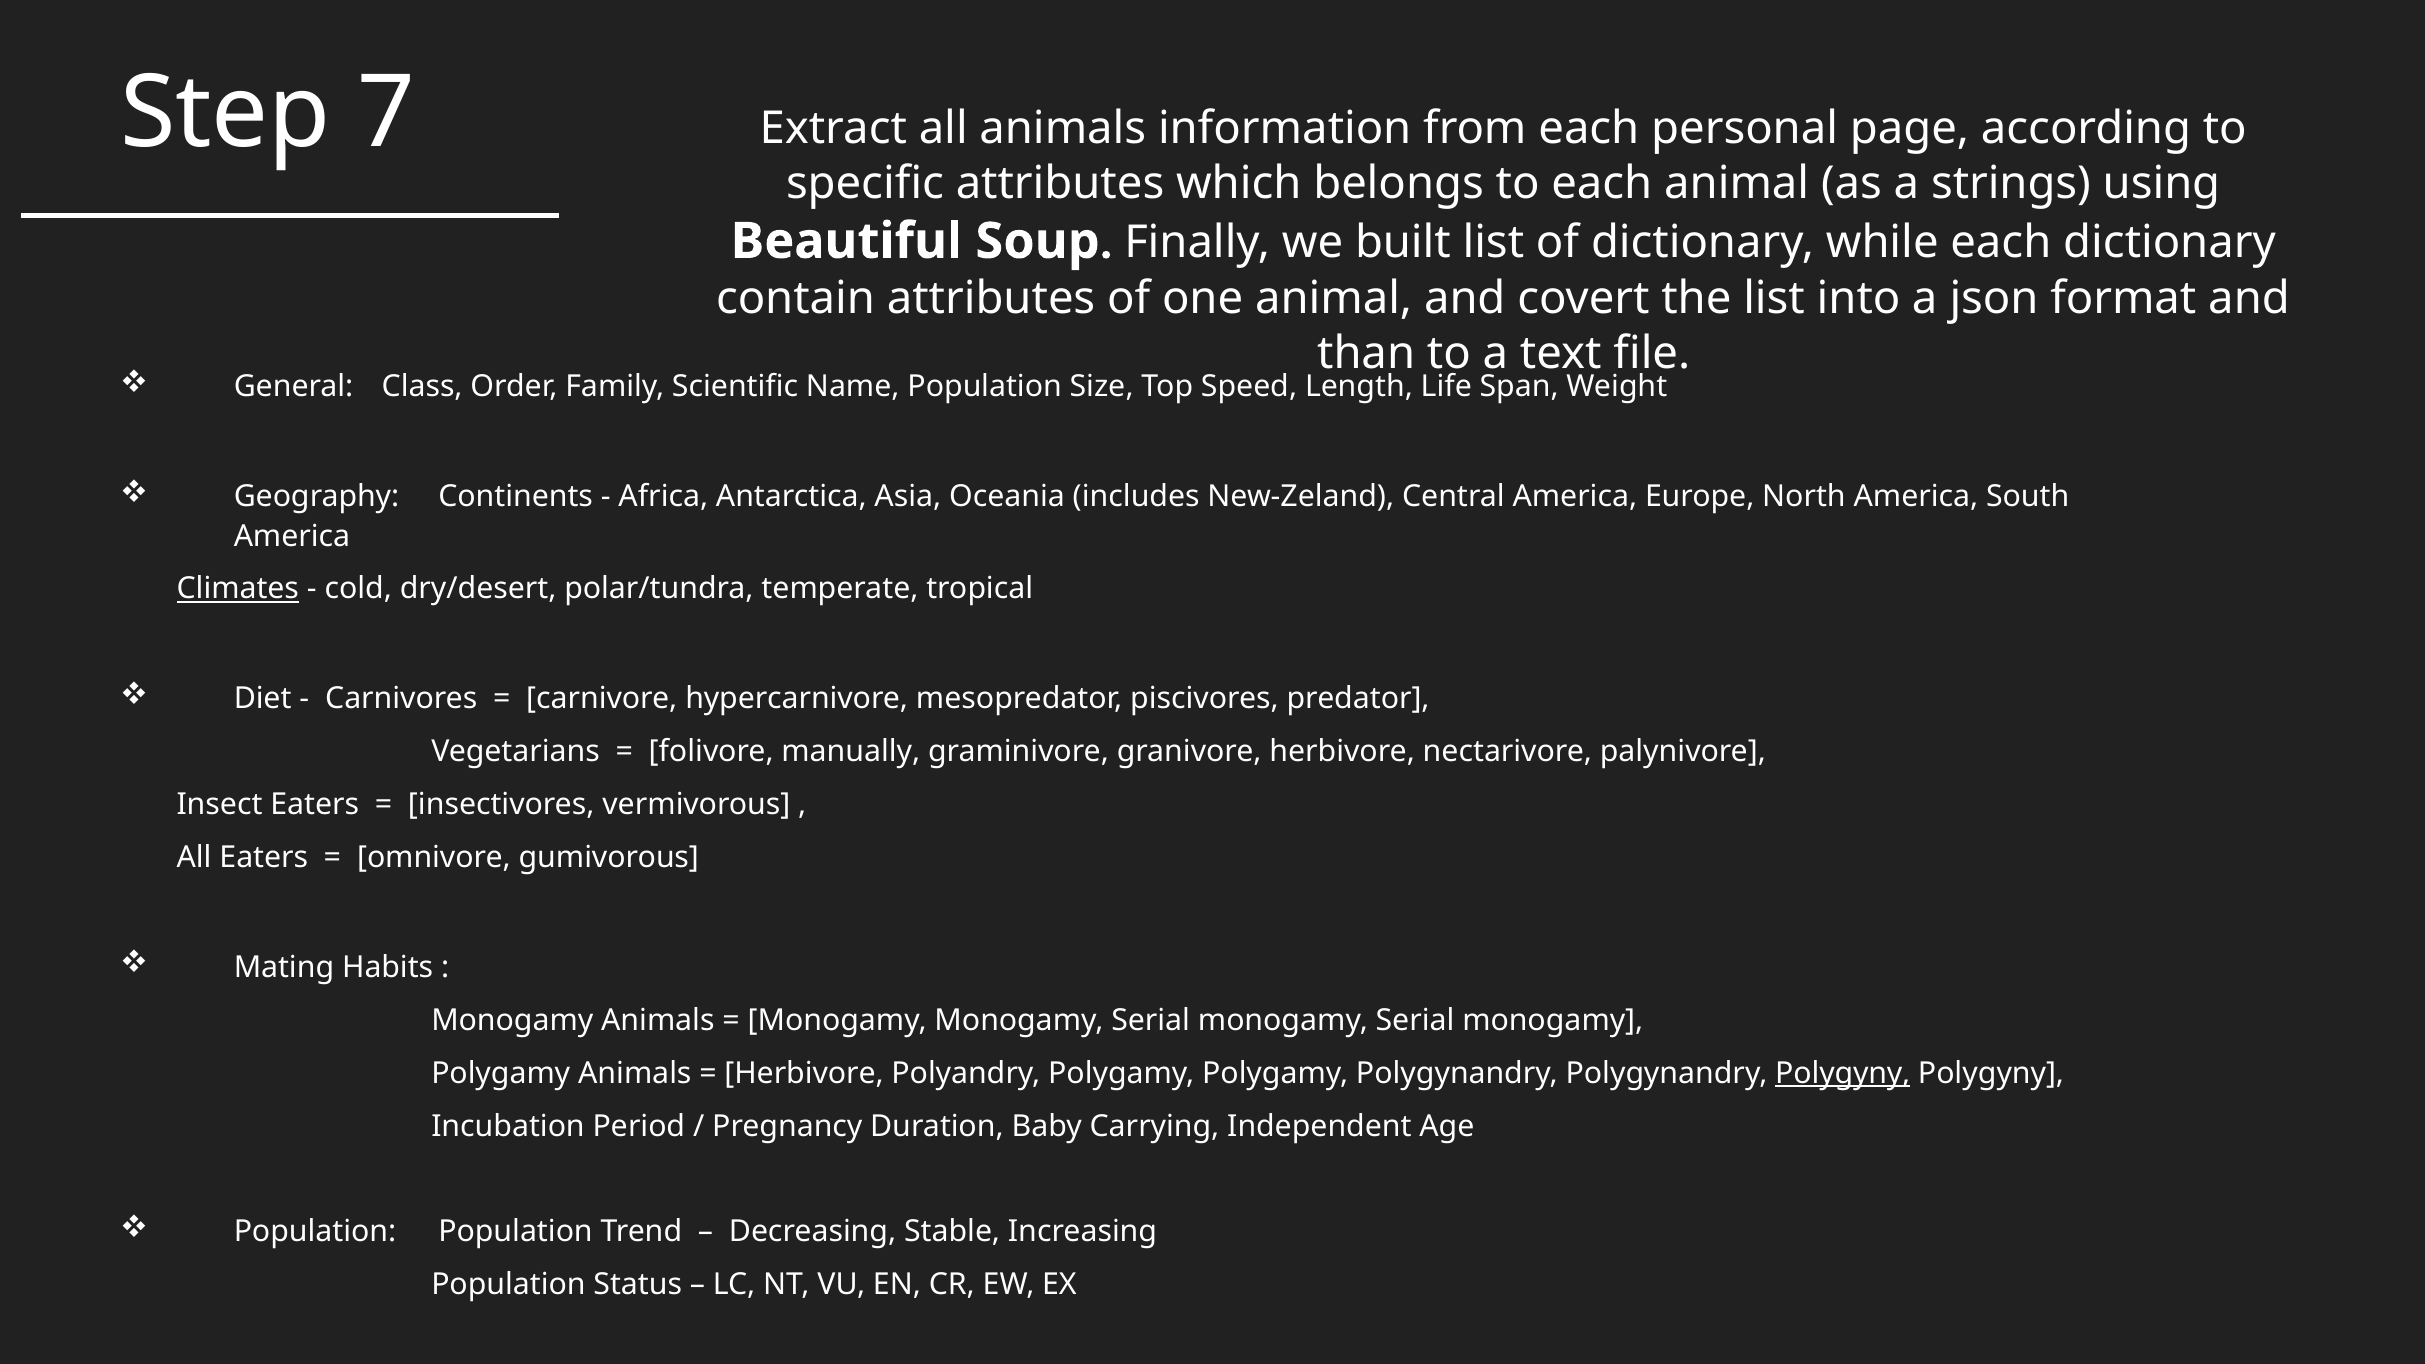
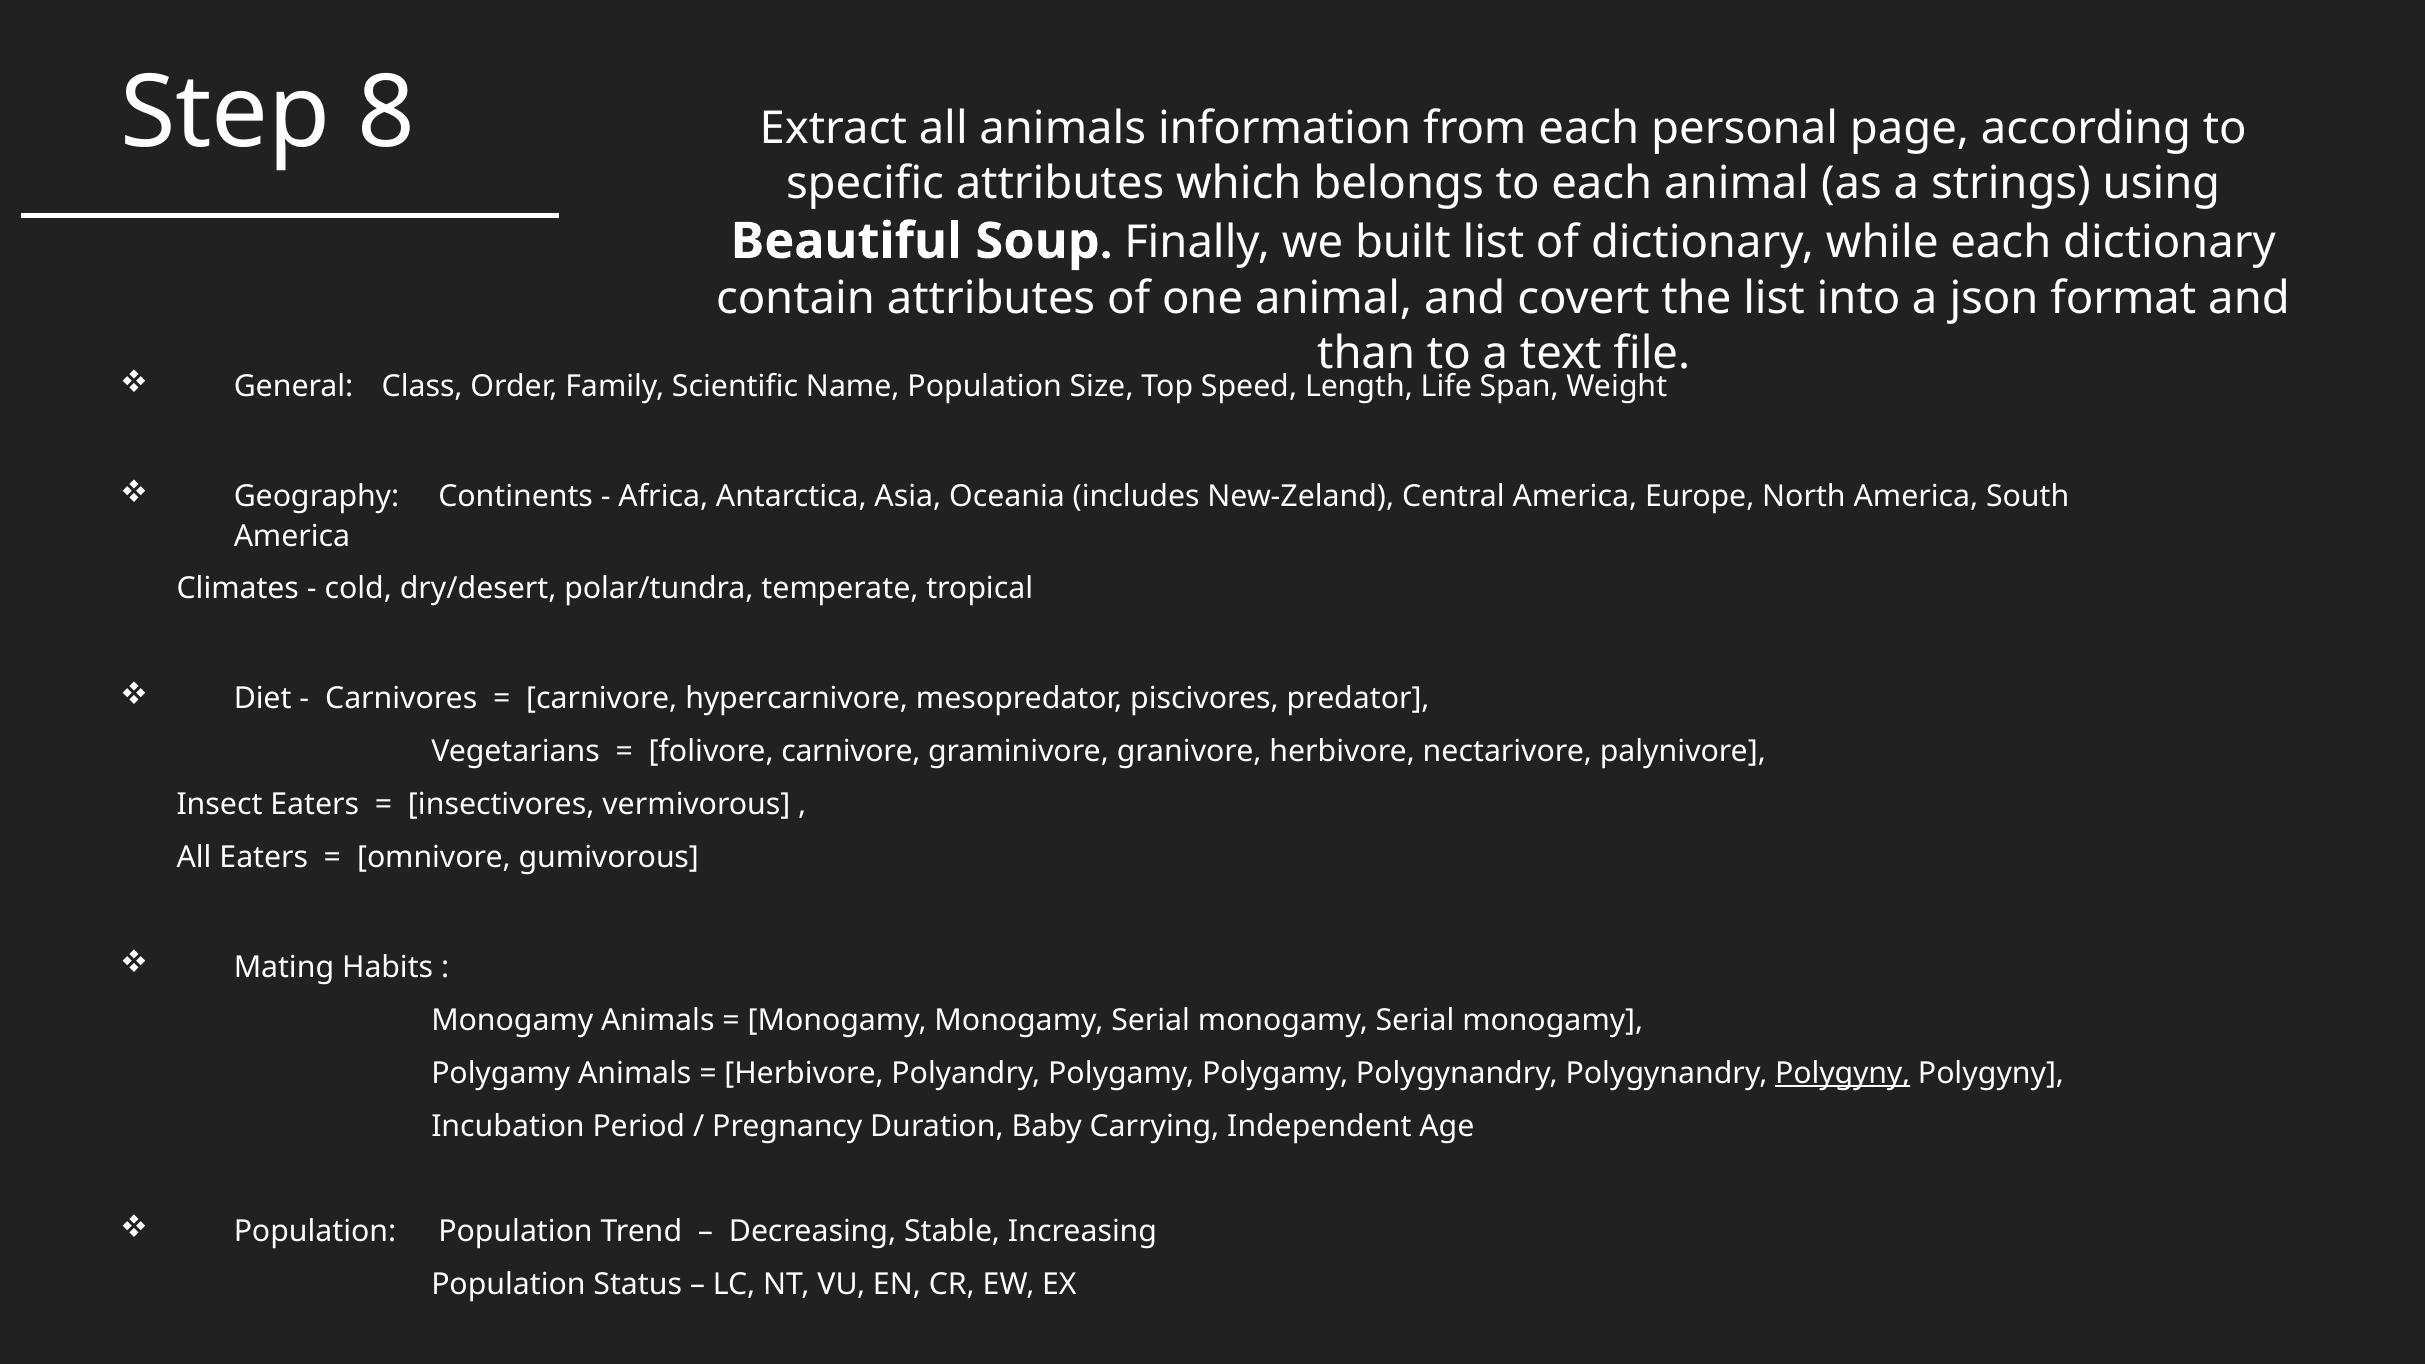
7: 7 -> 8 (386, 114)
Climates underline: present -> none (238, 589)
folivore manually: manually -> carnivore (851, 752)
